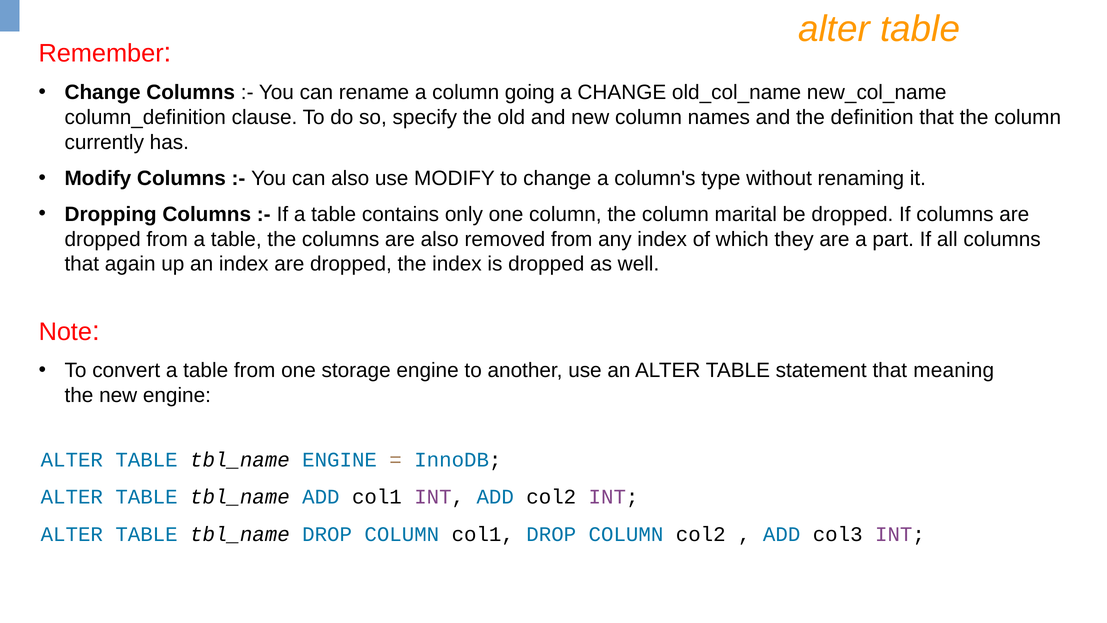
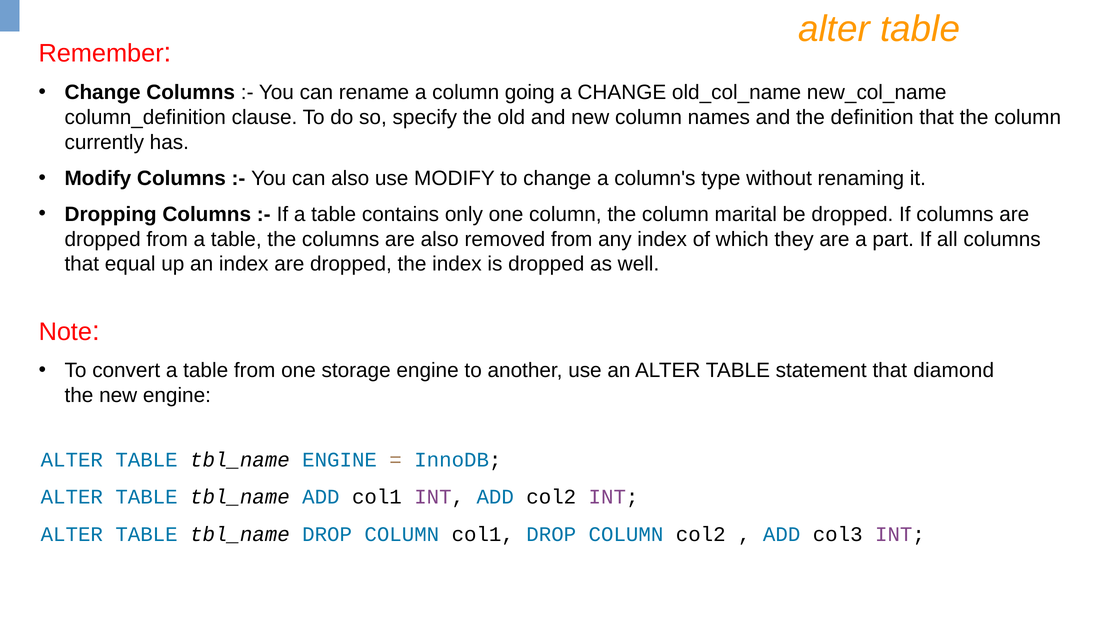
again: again -> equal (130, 264)
meaning: meaning -> diamond (954, 370)
